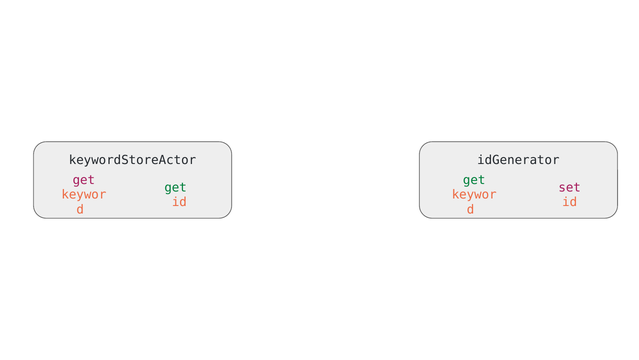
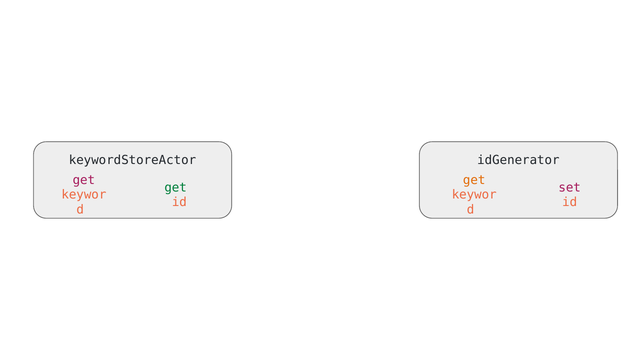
get colour: green -> orange (474, 180)
